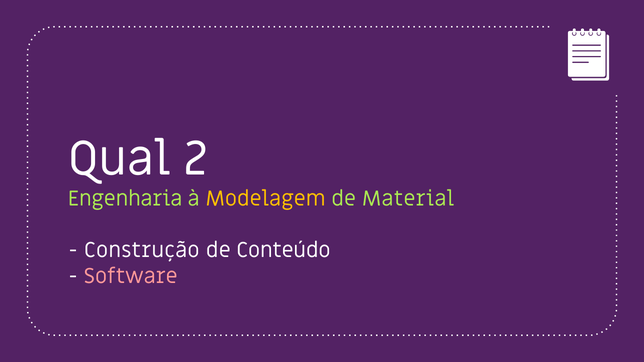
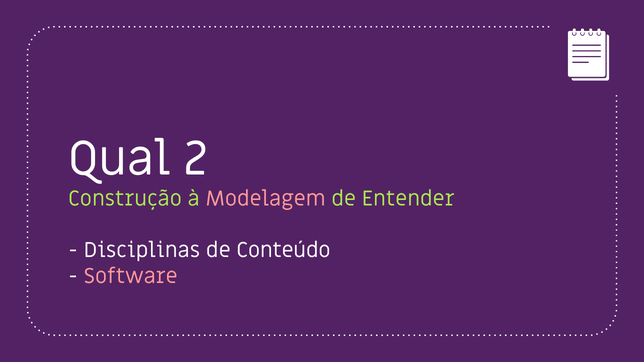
Engenharia: Engenharia -> Construção (125, 199)
Modelagem colour: yellow -> pink (266, 199)
Material: Material -> Entender (408, 199)
Construção: Construção -> Disciplinas (142, 250)
